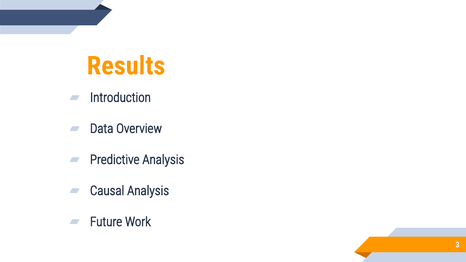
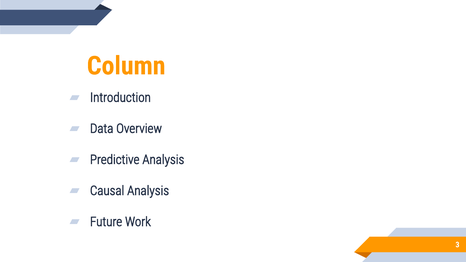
Results: Results -> Column (126, 66)
